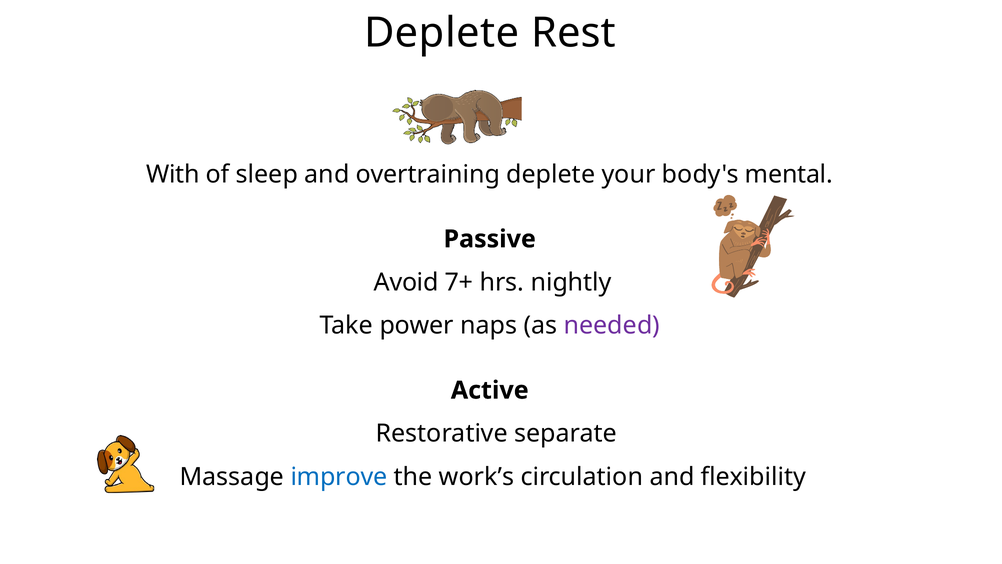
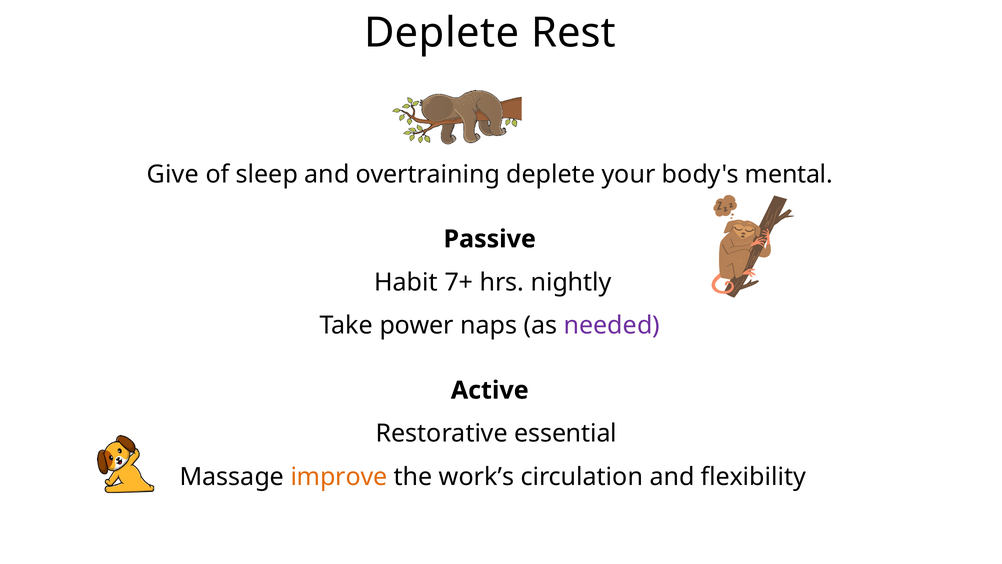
With: With -> Give (173, 174)
Avoid: Avoid -> Habit (406, 282)
separate: separate -> essential (566, 433)
improve colour: blue -> orange (339, 477)
